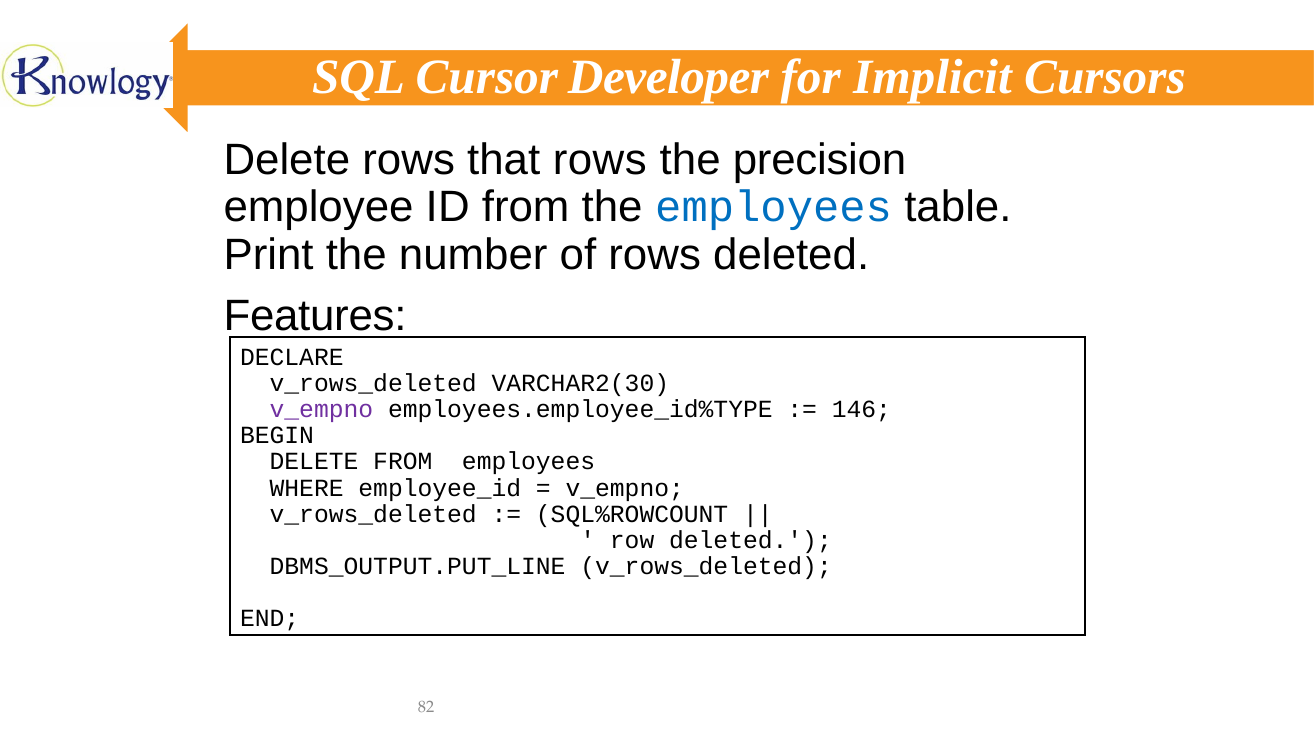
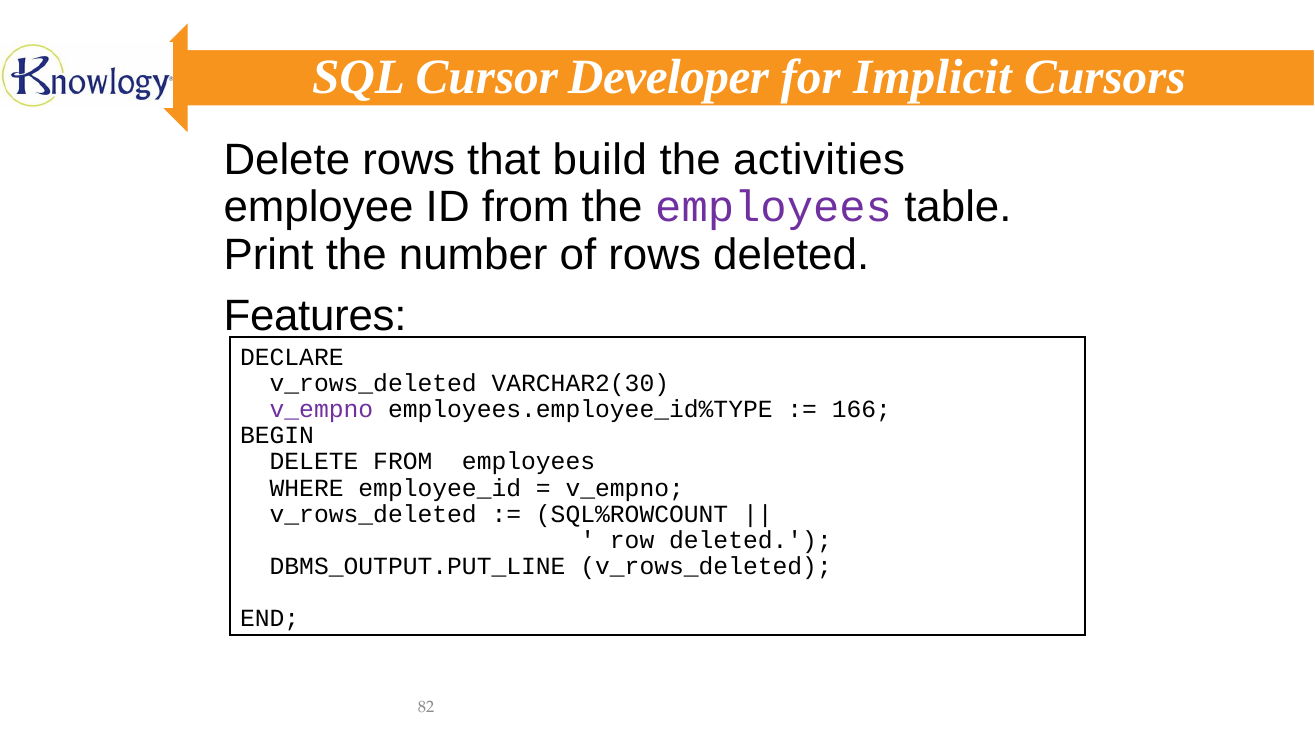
that rows: rows -> build (600, 160)
precision: precision -> activities (819, 160)
employees colour: blue -> purple (774, 207)
146: 146 -> 166 (861, 409)
